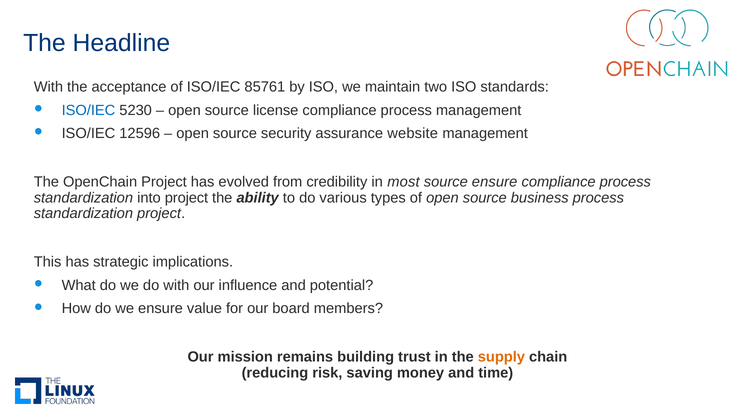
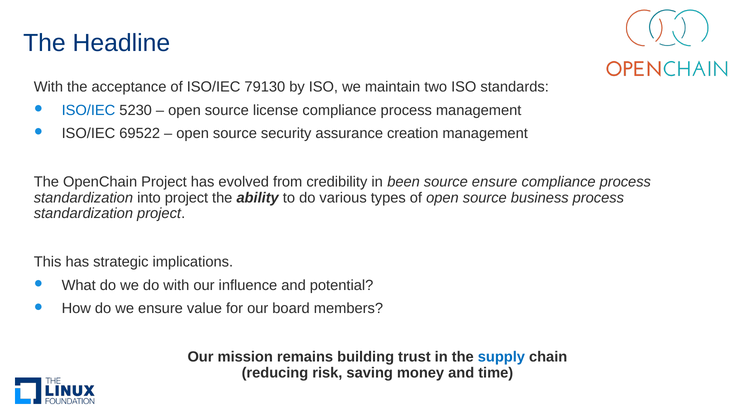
85761: 85761 -> 79130 (265, 87)
12596: 12596 -> 69522 (140, 133)
website: website -> creation (413, 133)
most: most -> been (404, 182)
supply colour: orange -> blue (501, 356)
